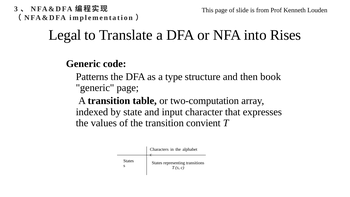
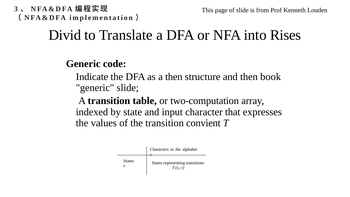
Legal: Legal -> Divid (65, 35)
Patterns: Patterns -> Indicate (92, 77)
a type: type -> then (174, 77)
generic page: page -> slide (128, 88)
